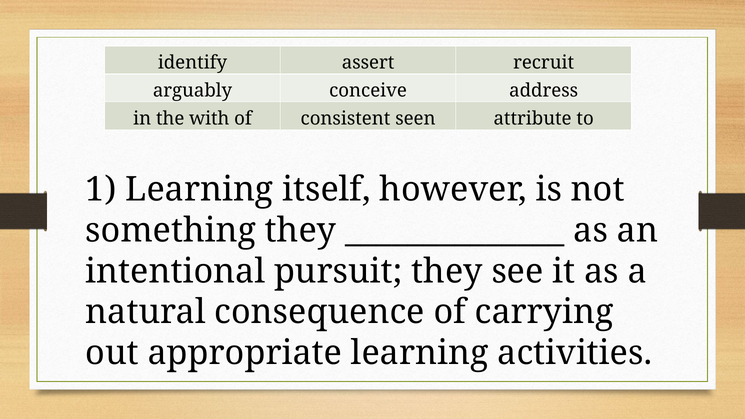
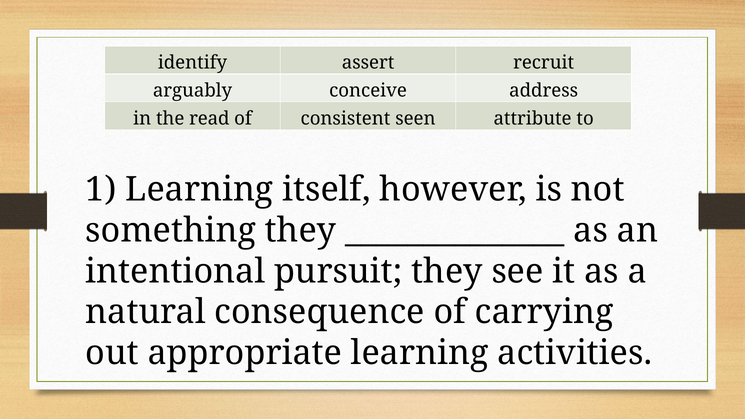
with: with -> read (209, 118)
